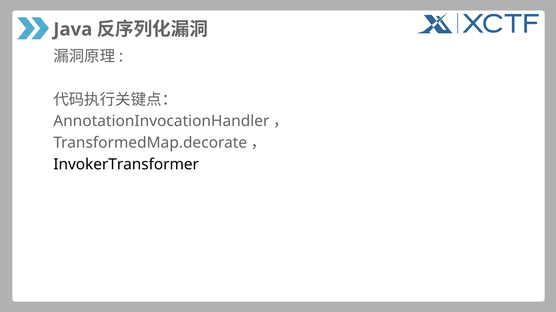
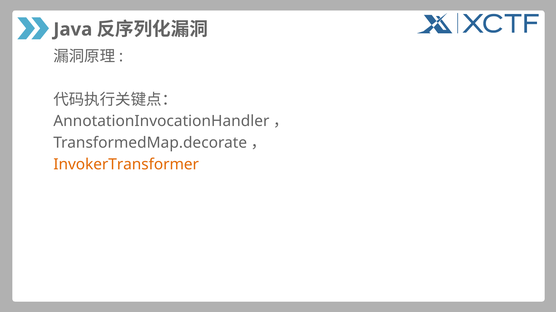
InvokerTransformer colour: black -> orange (126, 165)
